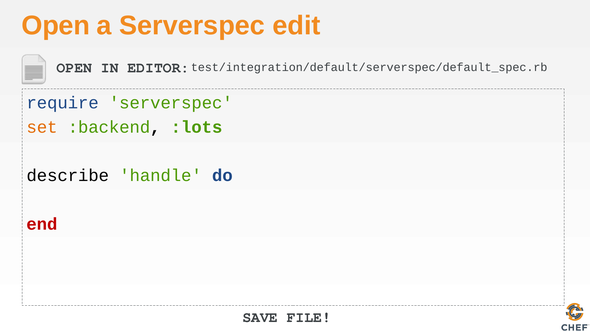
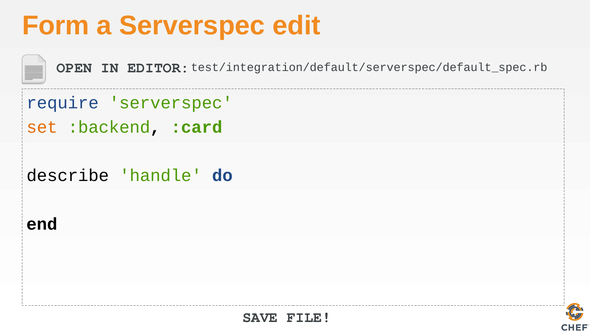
Open: Open -> Form (56, 26)
:lots: :lots -> :card (197, 127)
end colour: red -> black (42, 224)
